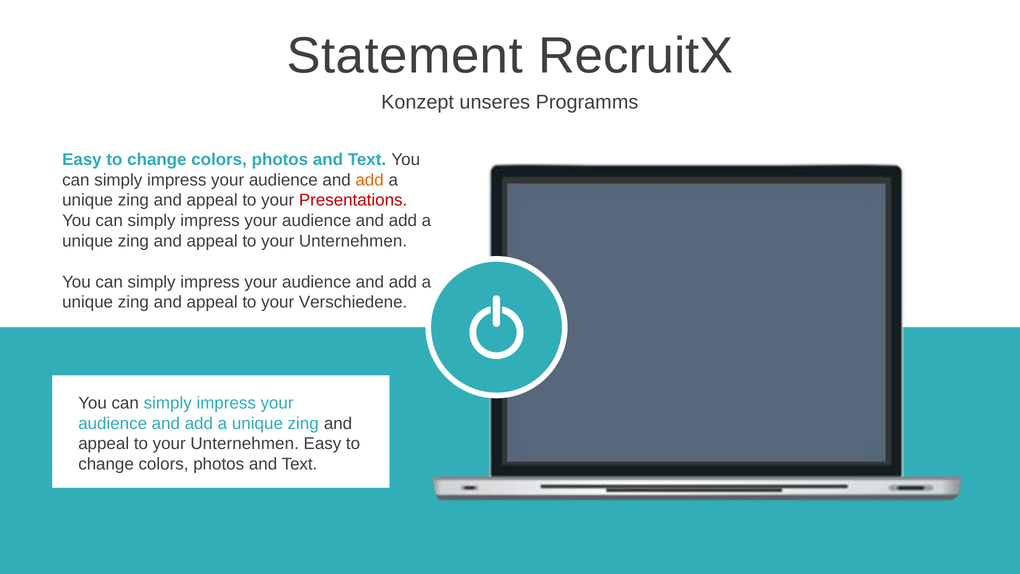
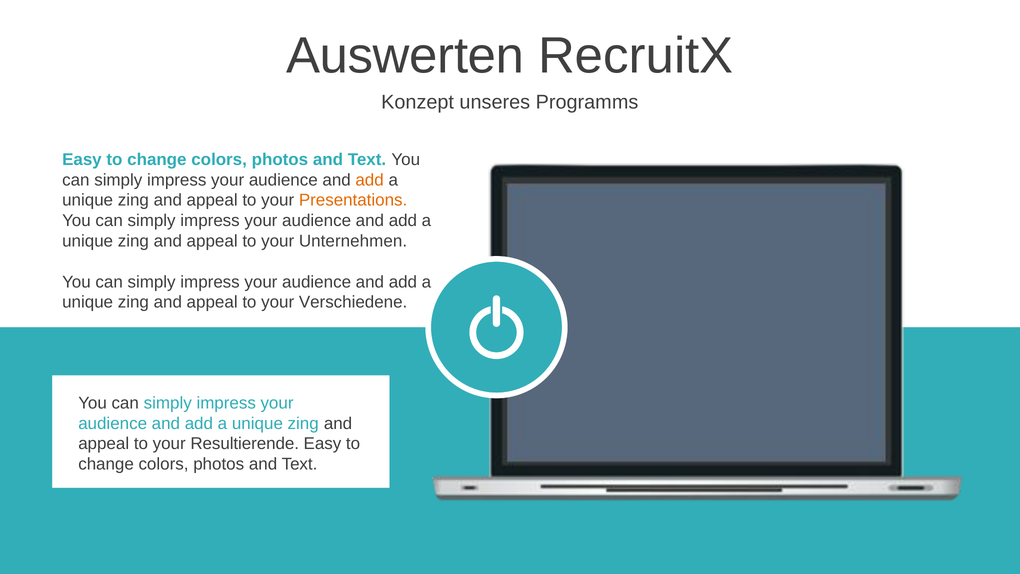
Statement: Statement -> Auswerten (405, 56)
Presentations colour: red -> orange (353, 200)
Unternehmen: Unternehmen -> Resultierende (245, 444)
